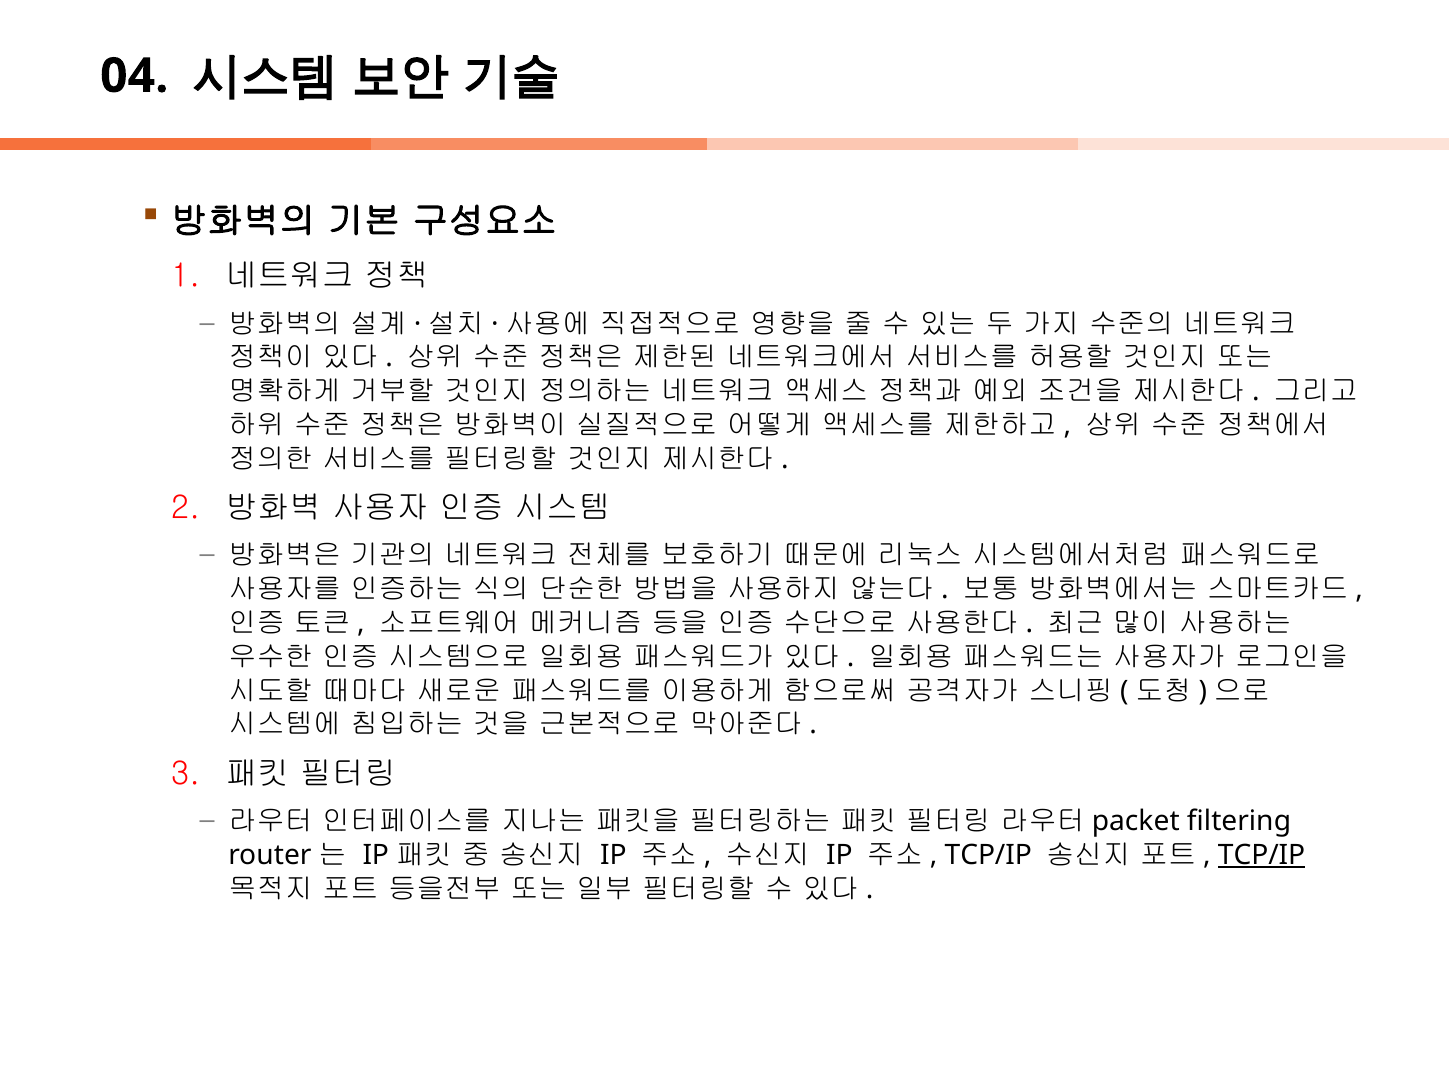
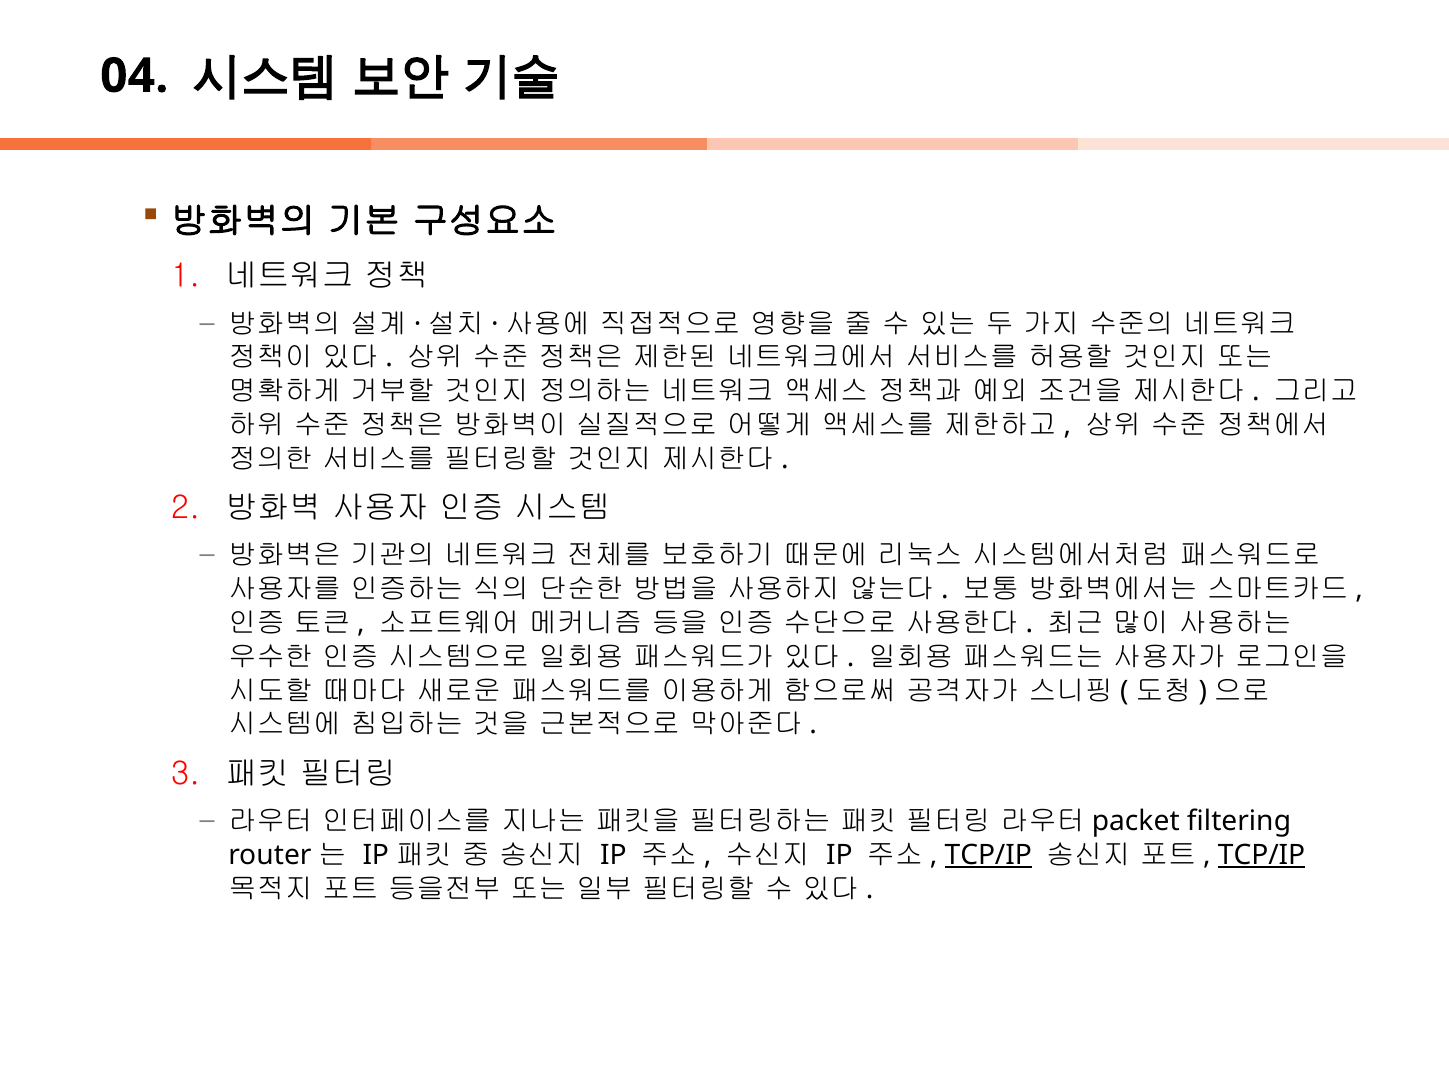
TCP/IP underline: none -> present (988, 856)
